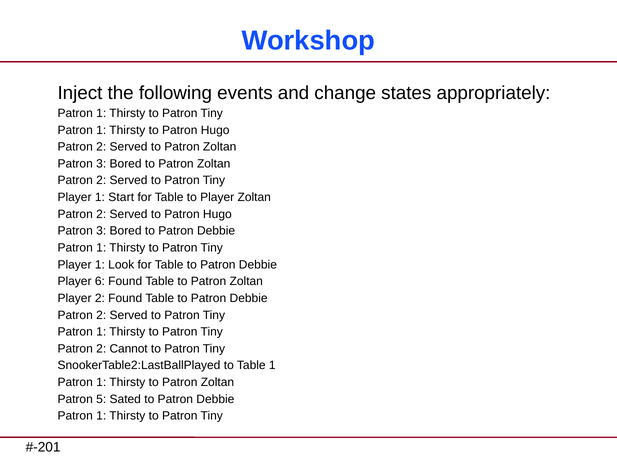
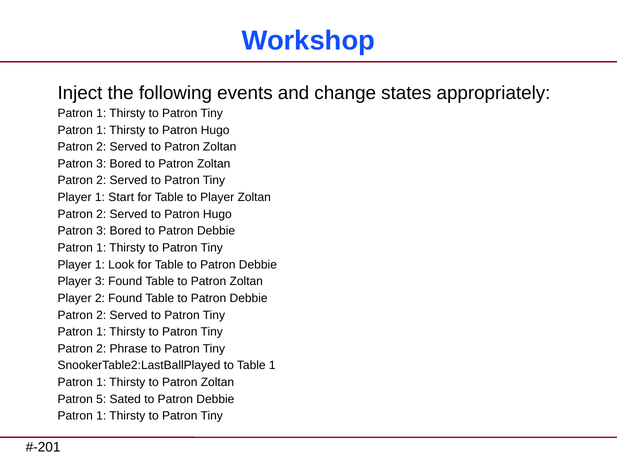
Player 6: 6 -> 3 (100, 281)
Cannot: Cannot -> Phrase (129, 349)
